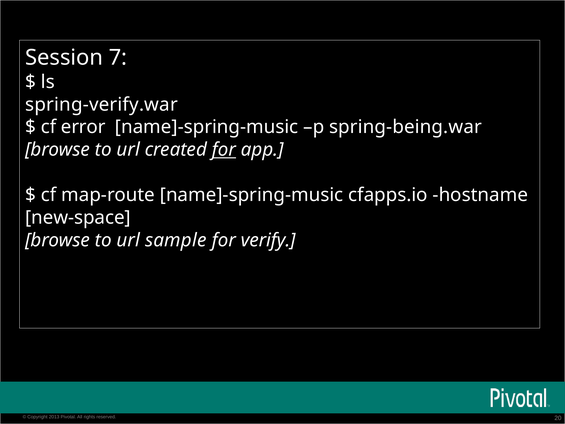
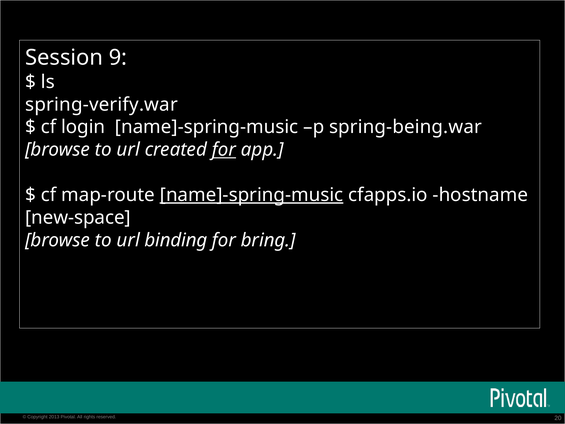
7: 7 -> 9 (118, 58)
error: error -> login (83, 127)
name]-spring-music underline: none -> present (252, 195)
sample: sample -> binding (176, 240)
verify: verify -> bring (268, 240)
